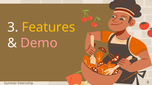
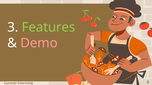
Features colour: yellow -> light green (48, 27)
